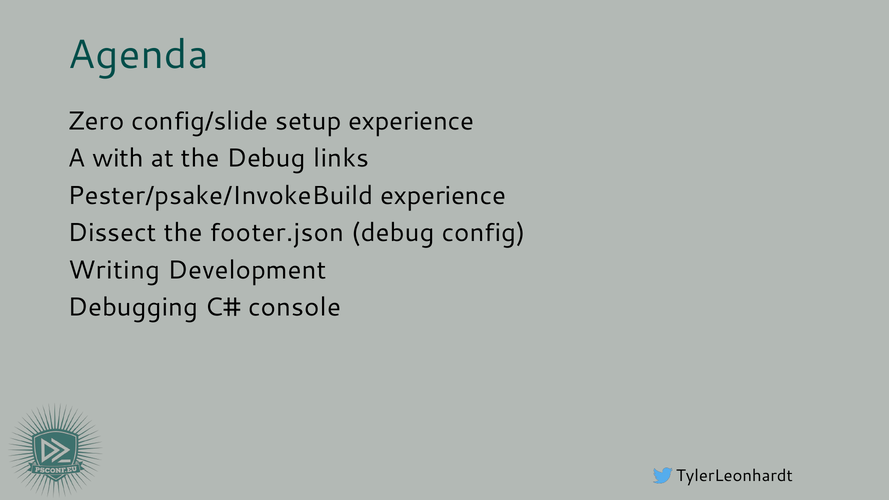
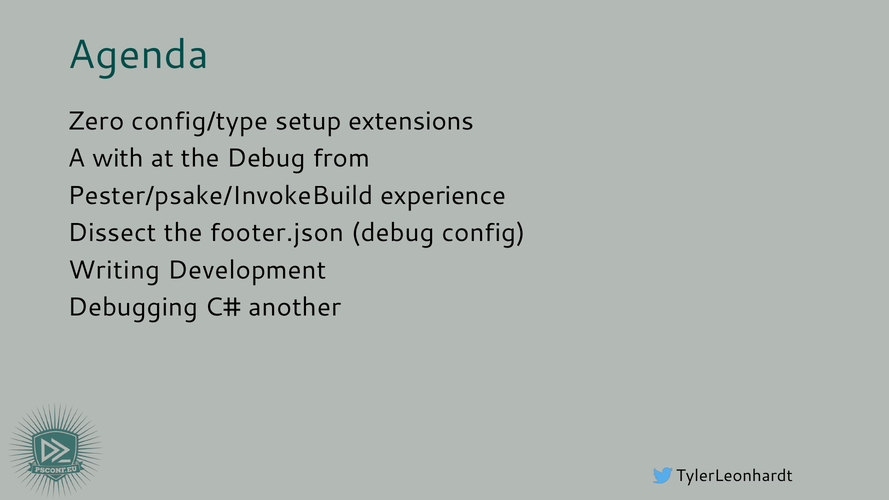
config/slide: config/slide -> config/type (200, 121)
setup experience: experience -> extensions (411, 121)
links: links -> from (341, 158)
console: console -> another (295, 307)
